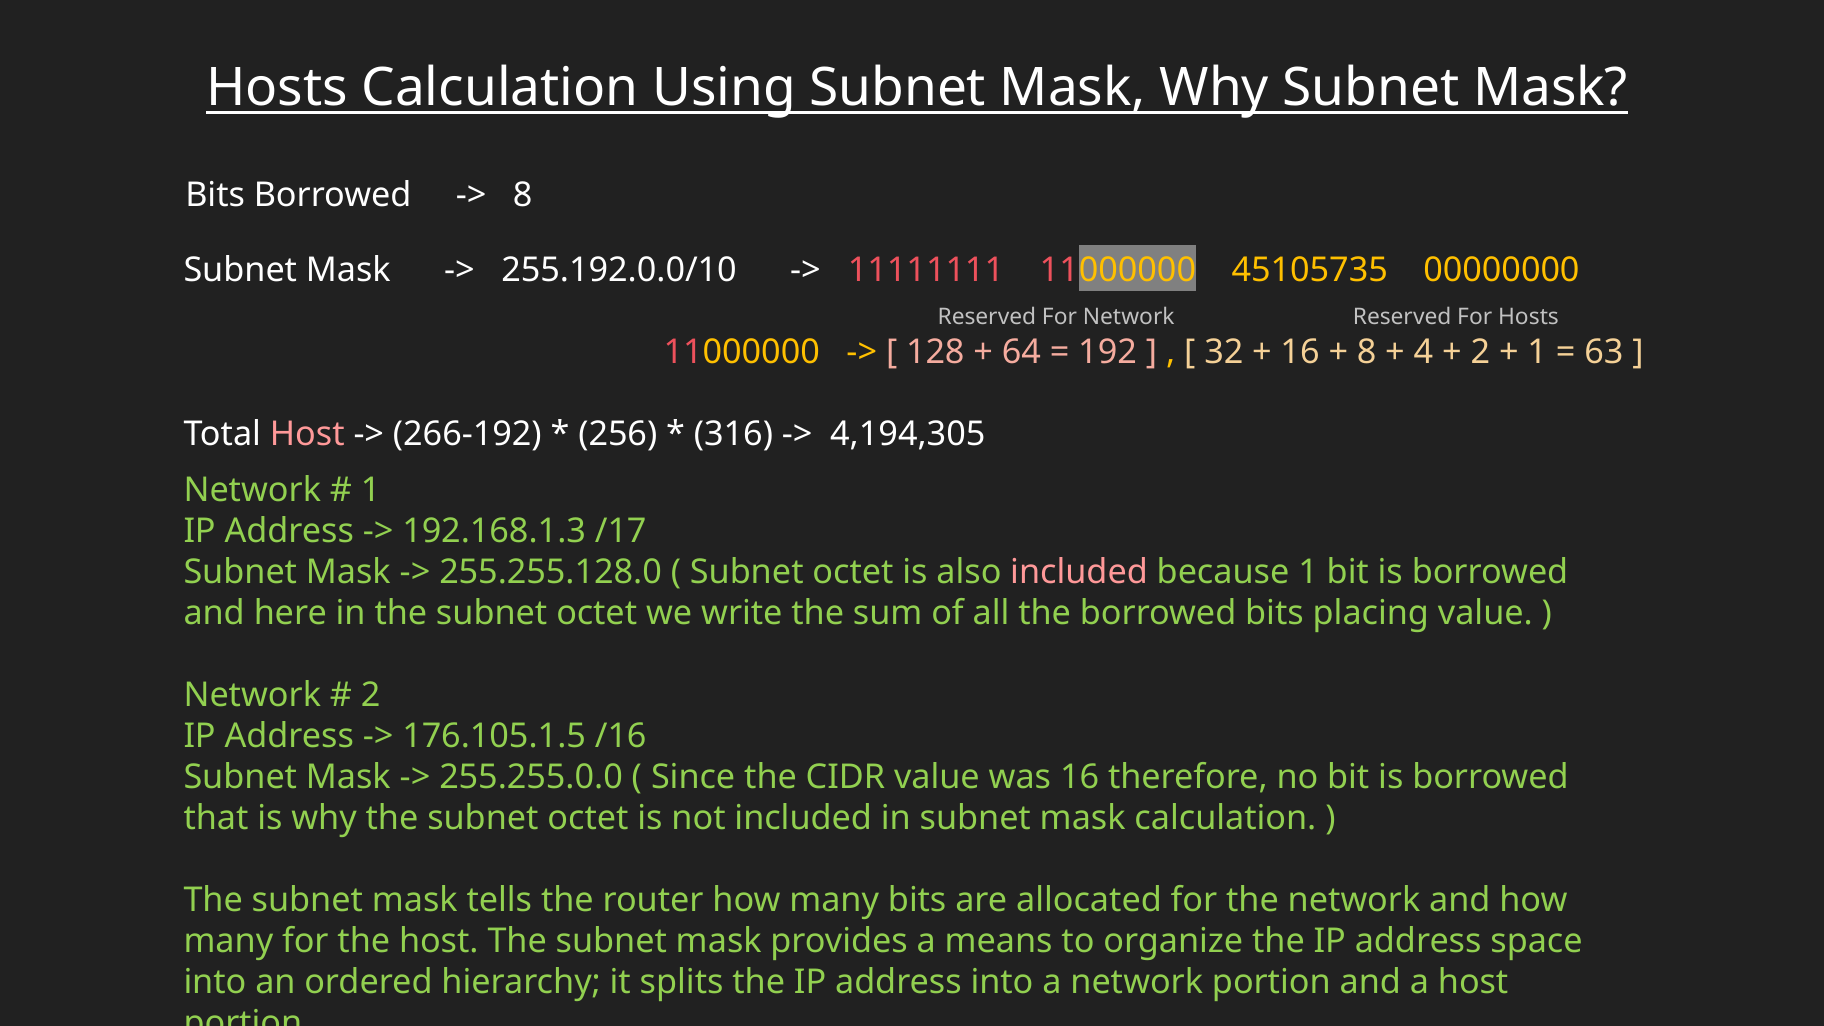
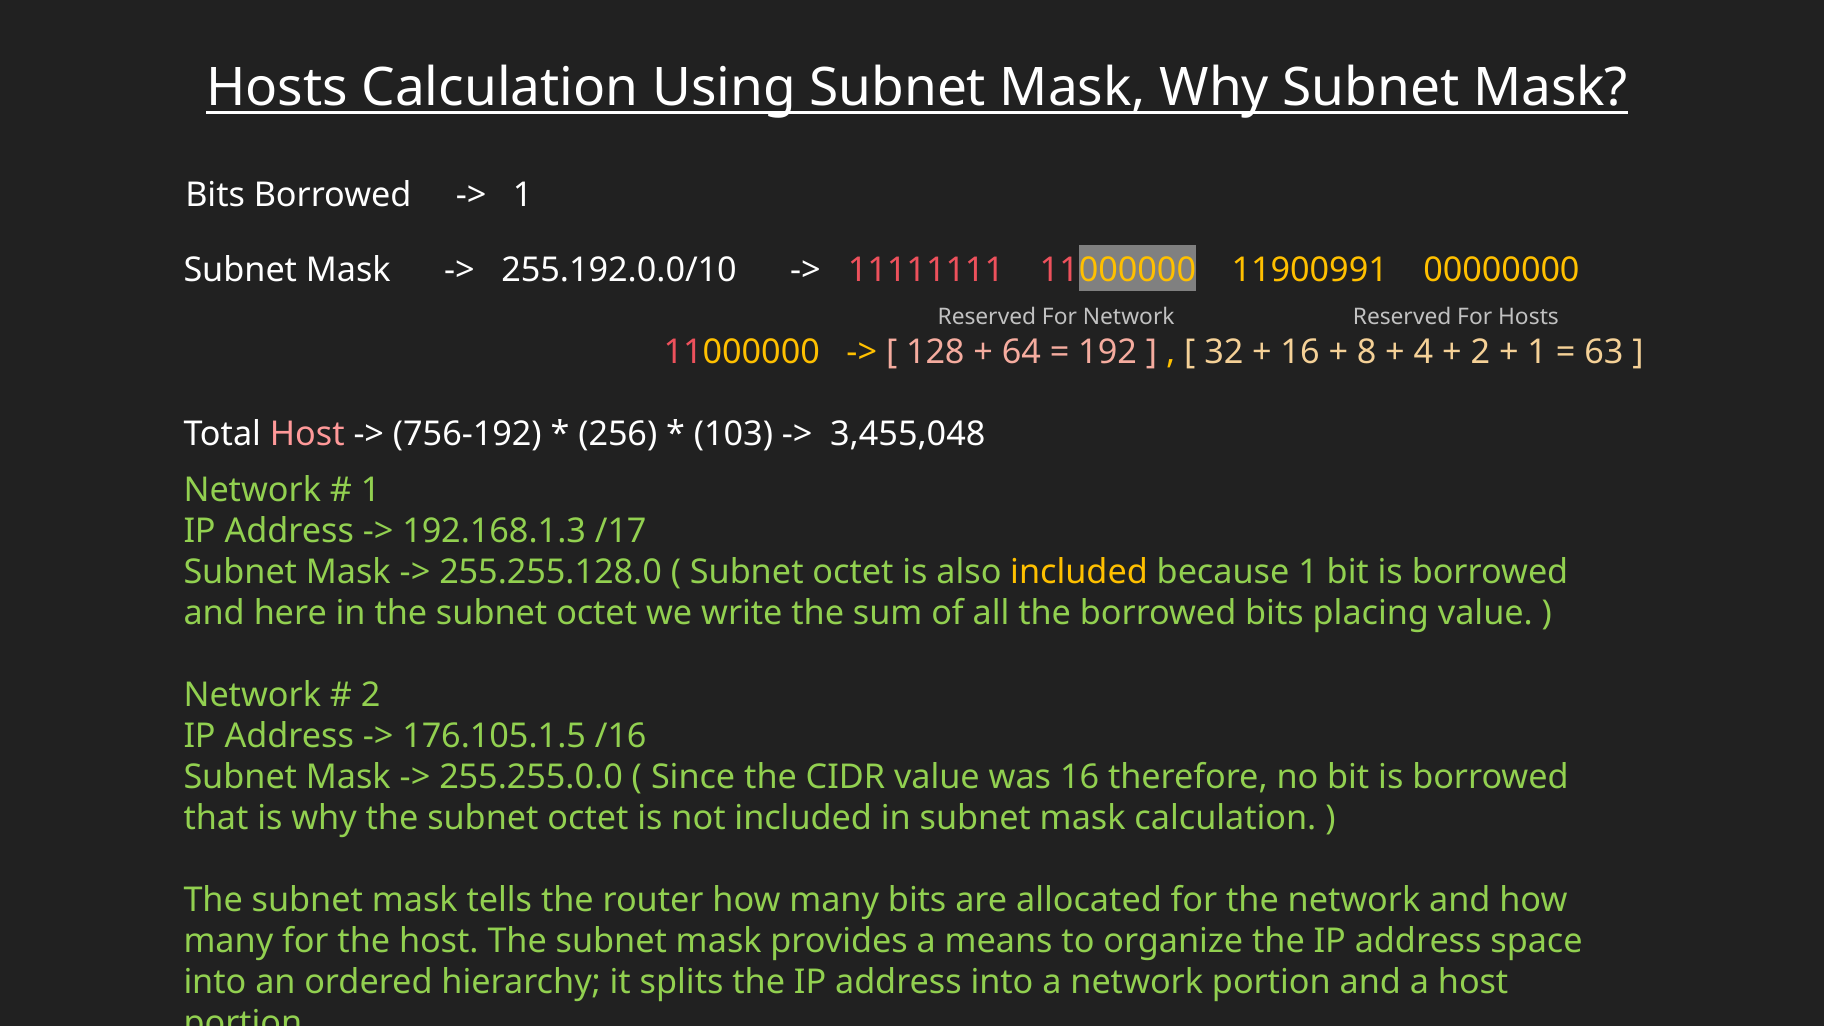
8: 8 -> 1 (523, 195)
45105735: 45105735 -> 11900991 (1310, 270)
266-192: 266-192 -> 756-192 (467, 434)
316: 316 -> 103 (733, 434)
4,194,305: 4,194,305 -> 3,455,048 (908, 434)
included colour: pink -> yellow (1079, 572)
